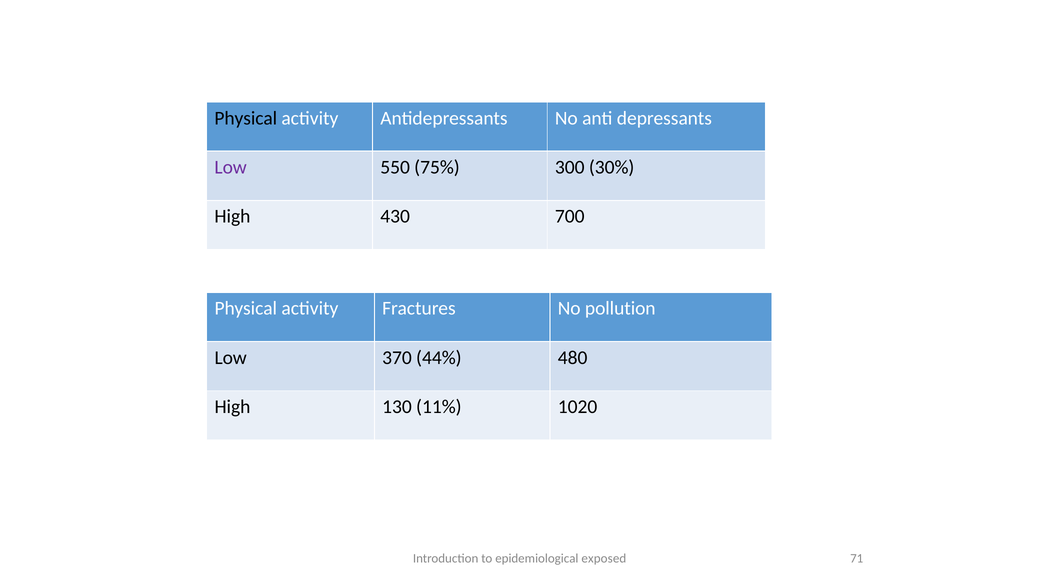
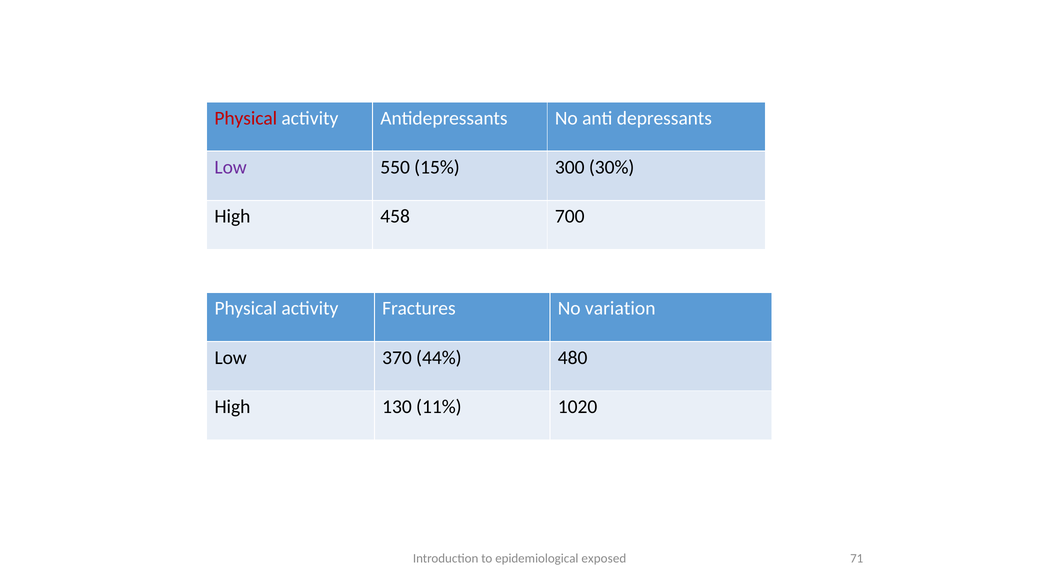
Physical colour: black -> red (246, 118)
75%: 75% -> 15% (437, 167)
430: 430 -> 458 (395, 216)
pollution: pollution -> variation (620, 309)
